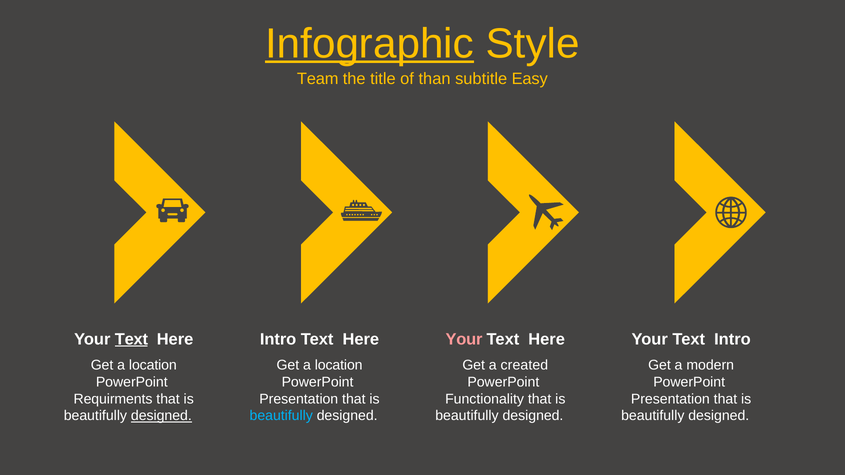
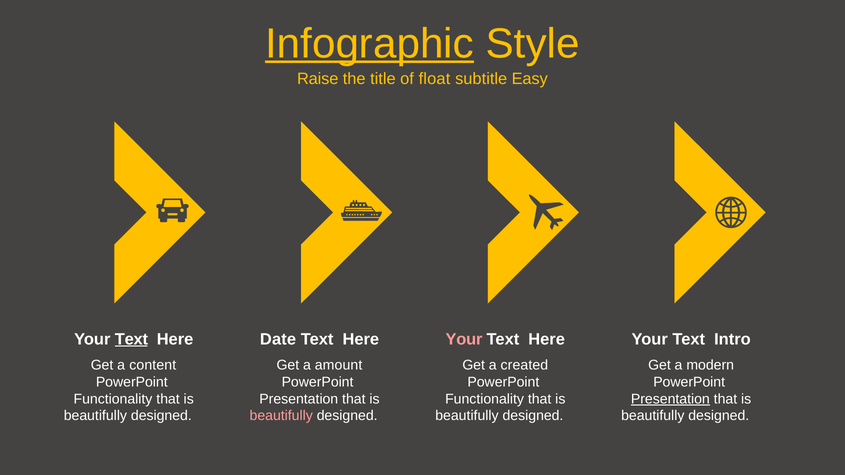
Team: Team -> Raise (318, 79)
than: than -> float (434, 79)
Intro: Intro -> Date (278, 339)
location: location -> content (153, 365)
location: location -> amount (339, 365)
Requirments: Requirments -> Functionality (113, 399)
Presentation underline: none -> present (670, 399)
designed underline: present -> none (161, 416)
beautifully colour: light blue -> pink (281, 416)
